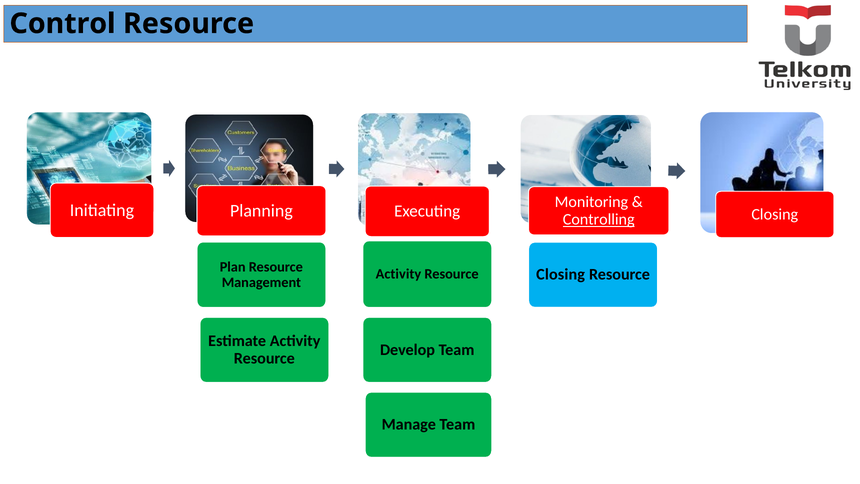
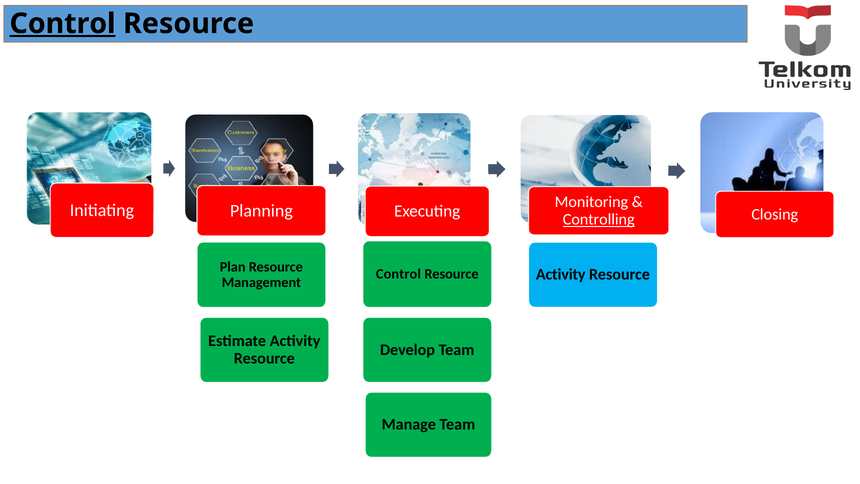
Control underline: none -> present (63, 24)
Closing: Closing -> Activity (561, 275)
Activity: Activity -> Control (398, 274)
